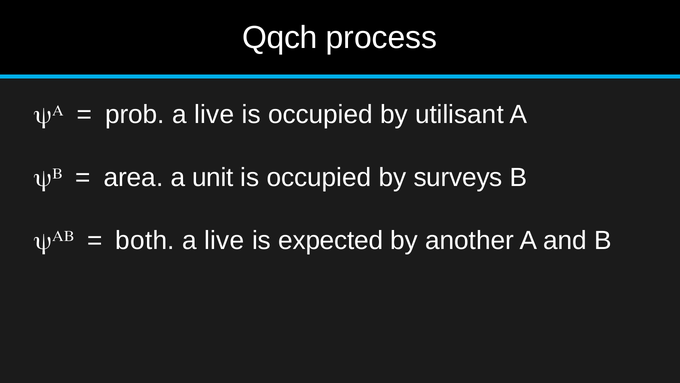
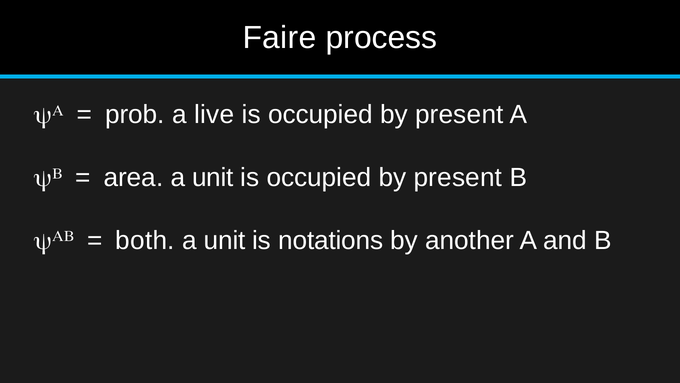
Qqch: Qqch -> Faire (280, 37)
utilisant: utilisant -> present (459, 115)
surveys: surveys -> present (458, 178)
live: live -> unit (225, 240)
expected: expected -> notations (331, 240)
